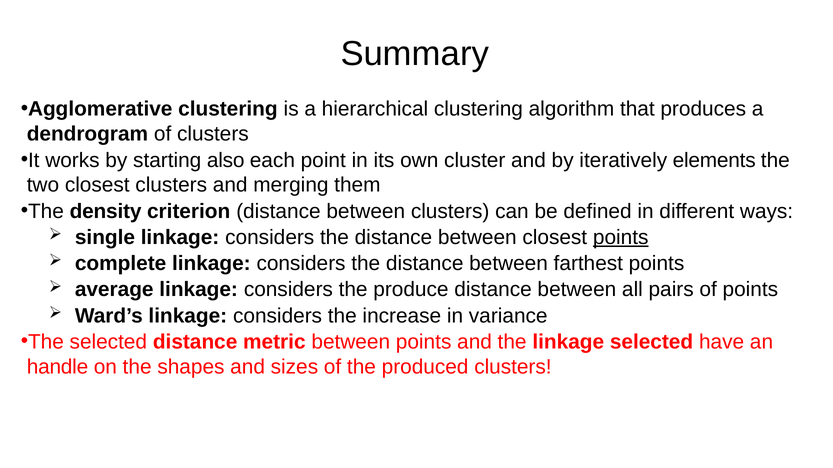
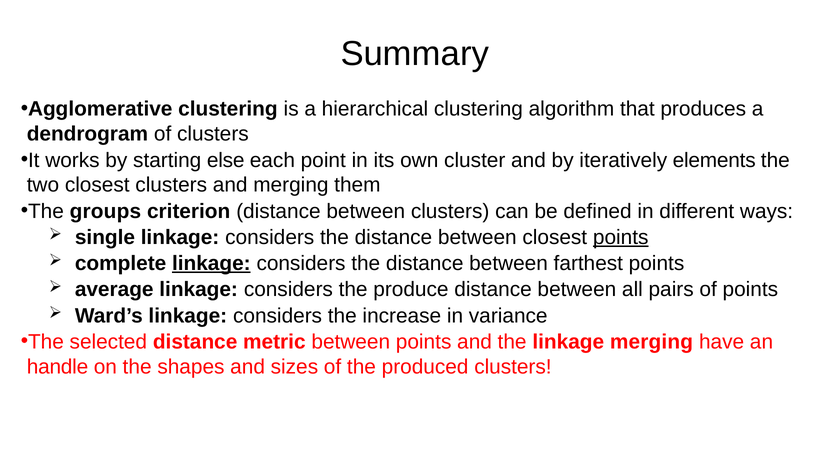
also: also -> else (226, 160)
density: density -> groups (105, 211)
linkage underline: none -> present (211, 264)
linkage selected: selected -> merging (651, 342)
